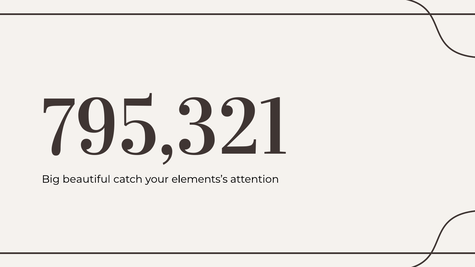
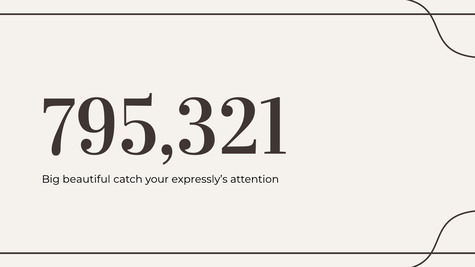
elements’s: elements’s -> expressly’s (200, 179)
